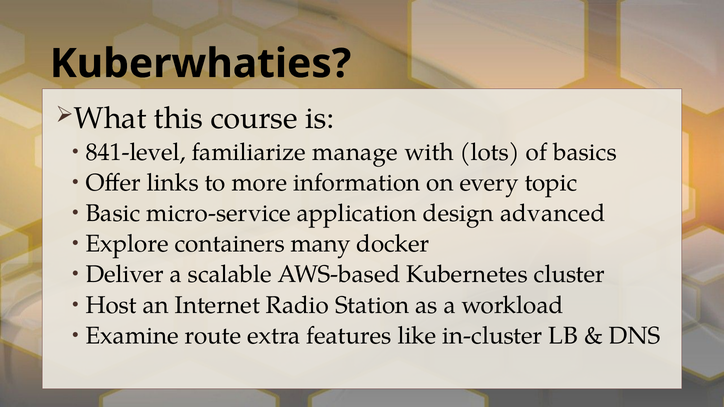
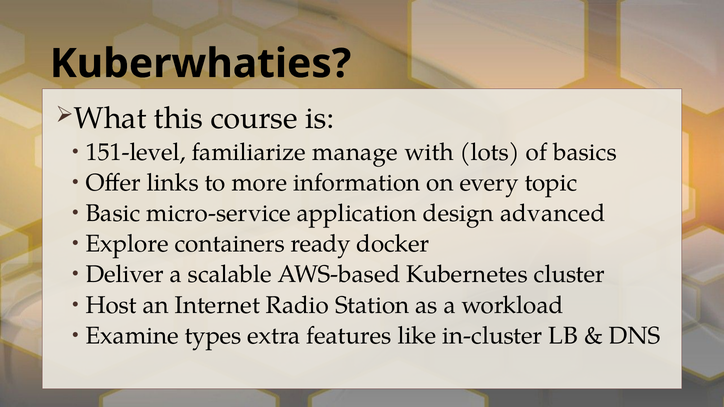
841-level: 841-level -> 151-level (136, 152)
many: many -> ready (321, 244)
route: route -> types (213, 336)
